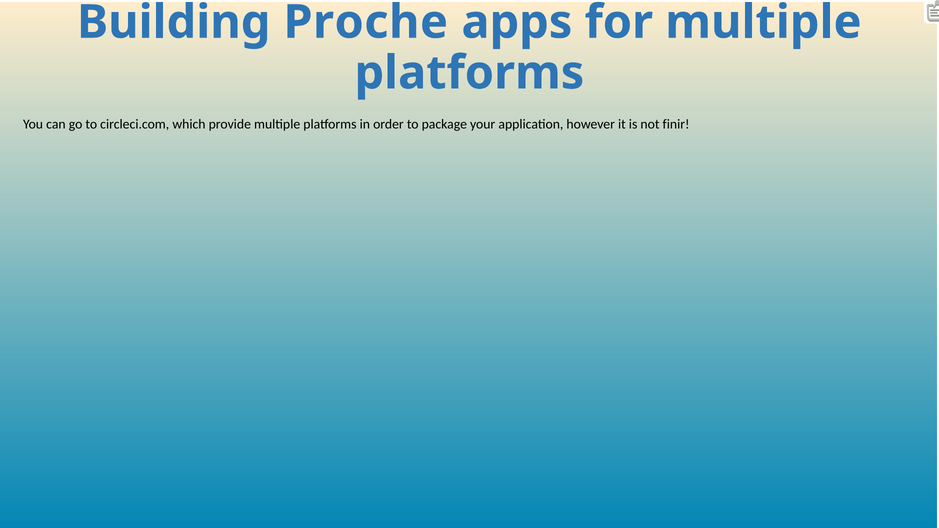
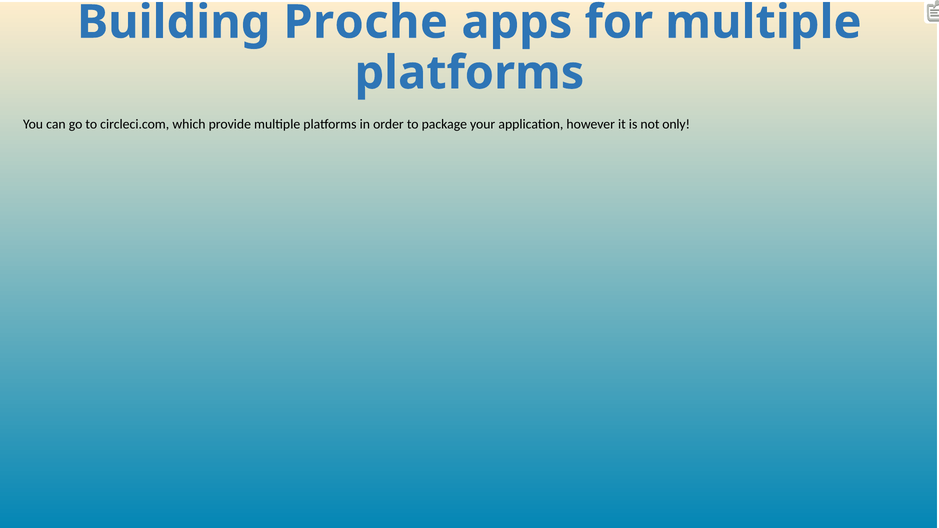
finir: finir -> only (676, 124)
